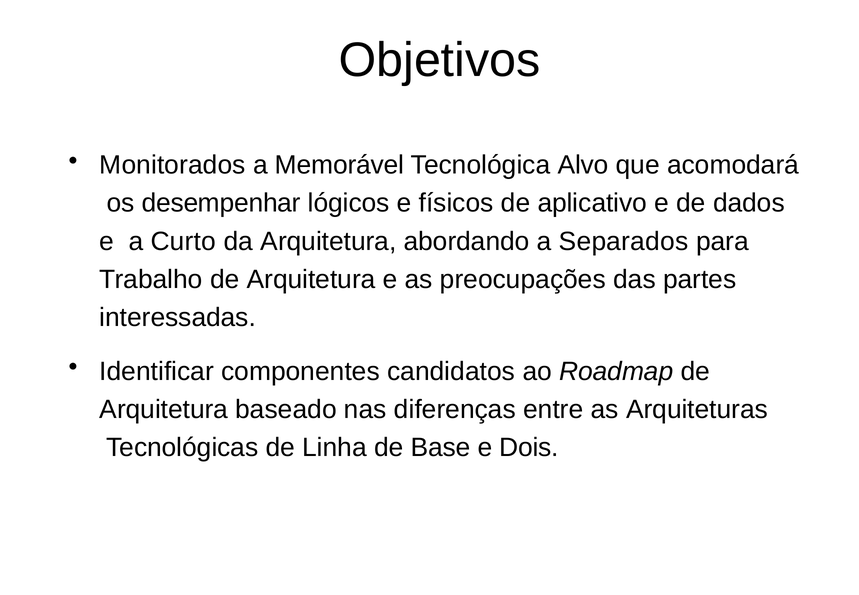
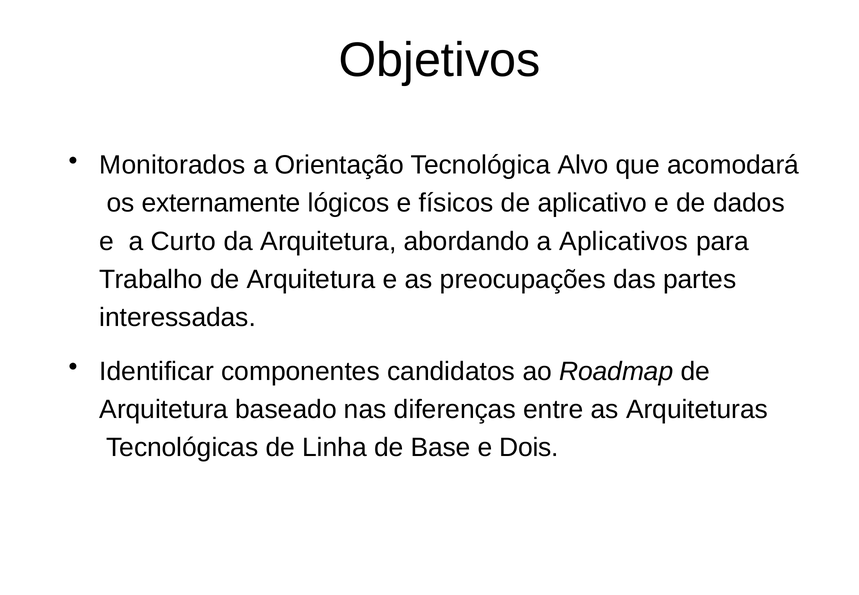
Memorável: Memorável -> Orientação (339, 165)
desempenhar: desempenhar -> externamente (221, 203)
Separados: Separados -> Aplicativos (624, 241)
